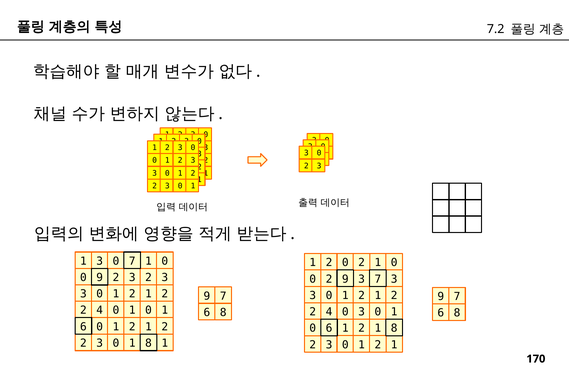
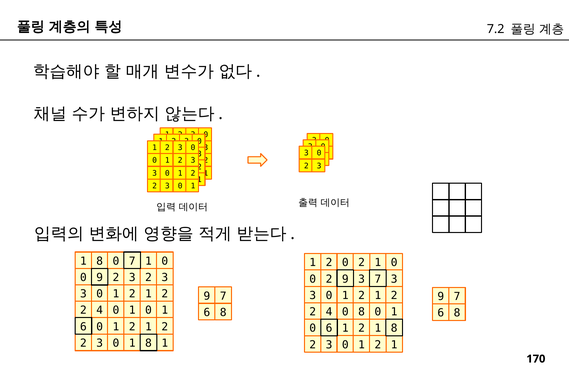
1 3: 3 -> 8 (100, 261)
4 0 3: 3 -> 8 (362, 312)
